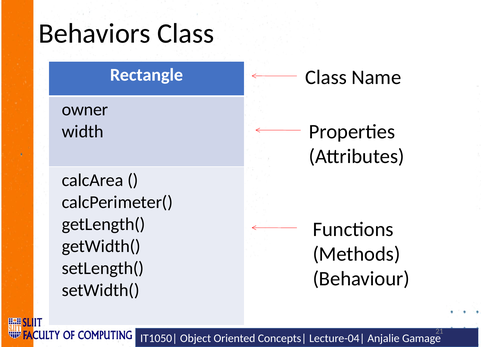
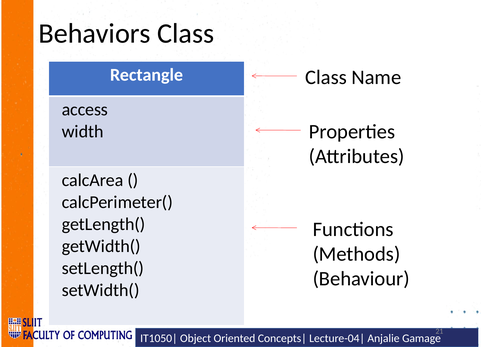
owner: owner -> access (85, 110)
